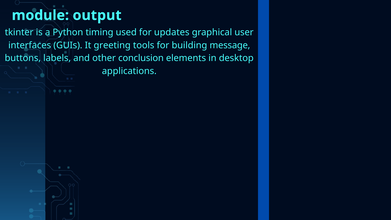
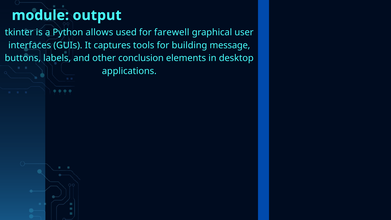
timing: timing -> allows (99, 32)
updates: updates -> farewell (172, 32)
greeting: greeting -> captures (112, 45)
